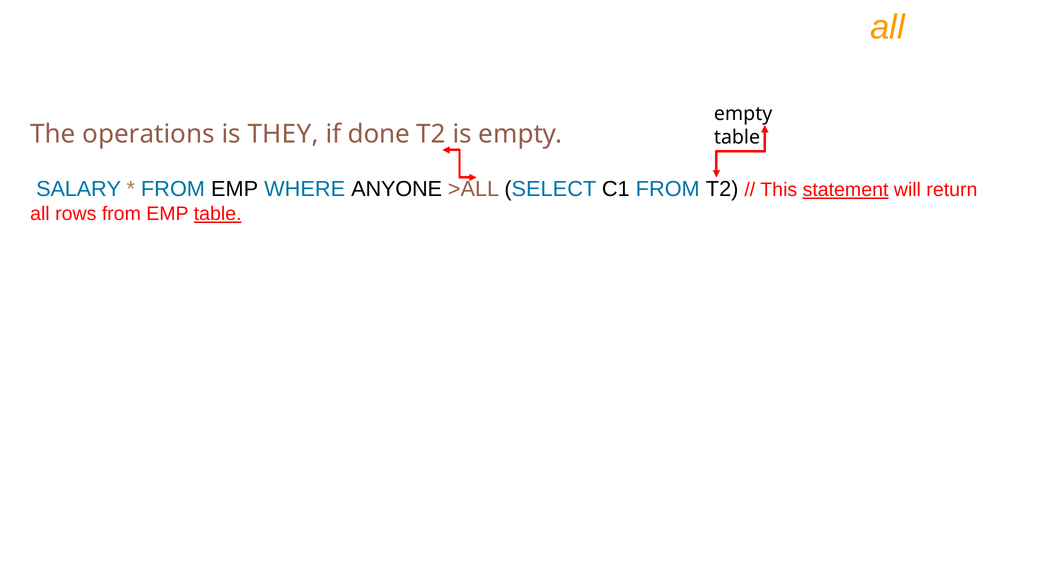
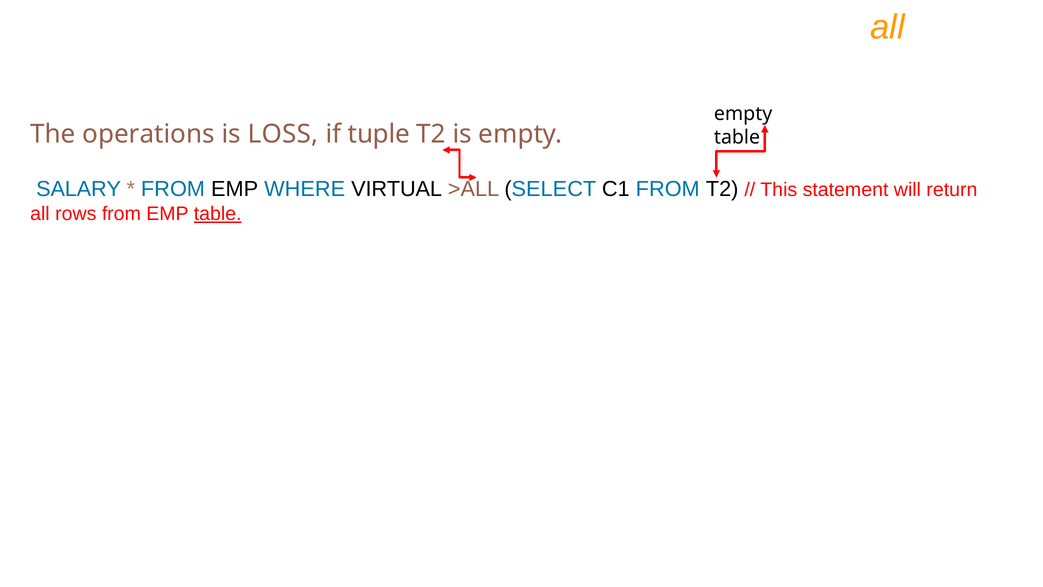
THEY: THEY -> LOSS (283, 134)
done: done -> tuple (379, 134)
ANYONE: ANYONE -> VIRTUAL (397, 189)
statement underline: present -> none (846, 190)
